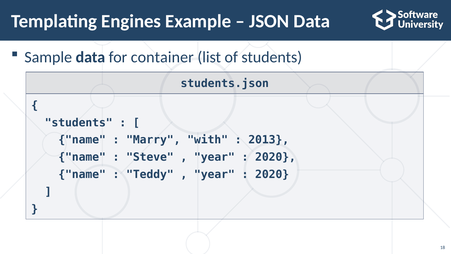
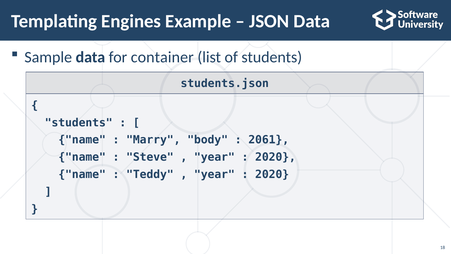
with: with -> body (208, 140)
2013: 2013 -> 2061 (269, 140)
